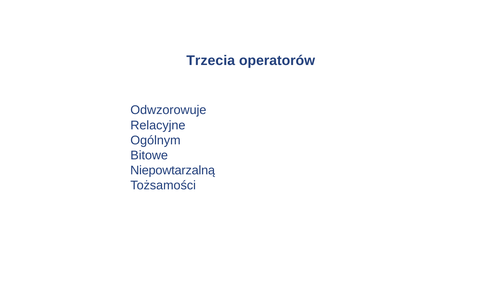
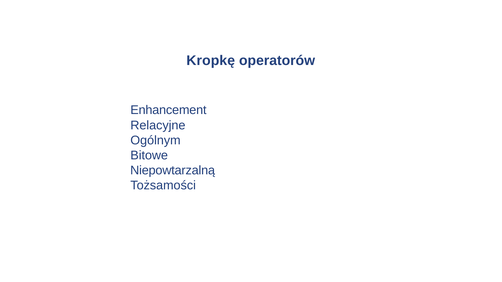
Trzecia: Trzecia -> Kropkę (211, 61)
Odwzorowuje: Odwzorowuje -> Enhancement (168, 110)
